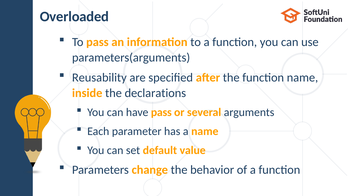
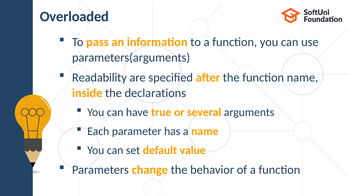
Reusability: Reusability -> Readability (99, 77)
have pass: pass -> true (161, 112)
